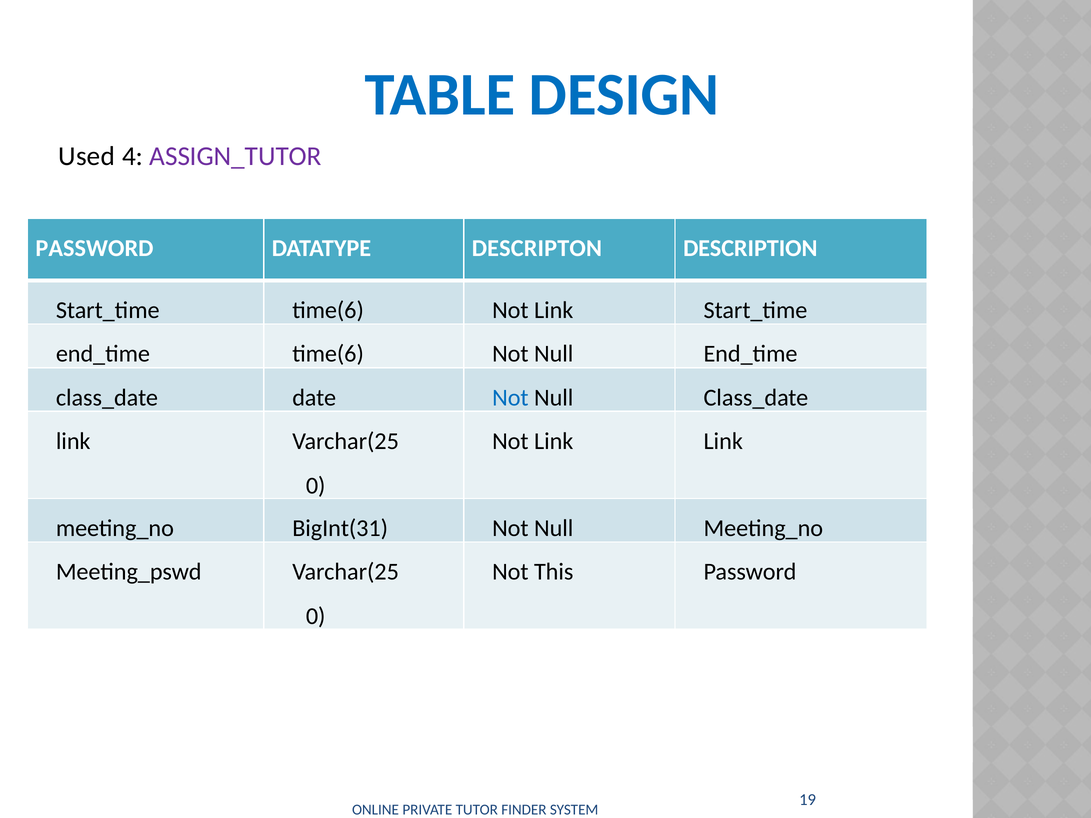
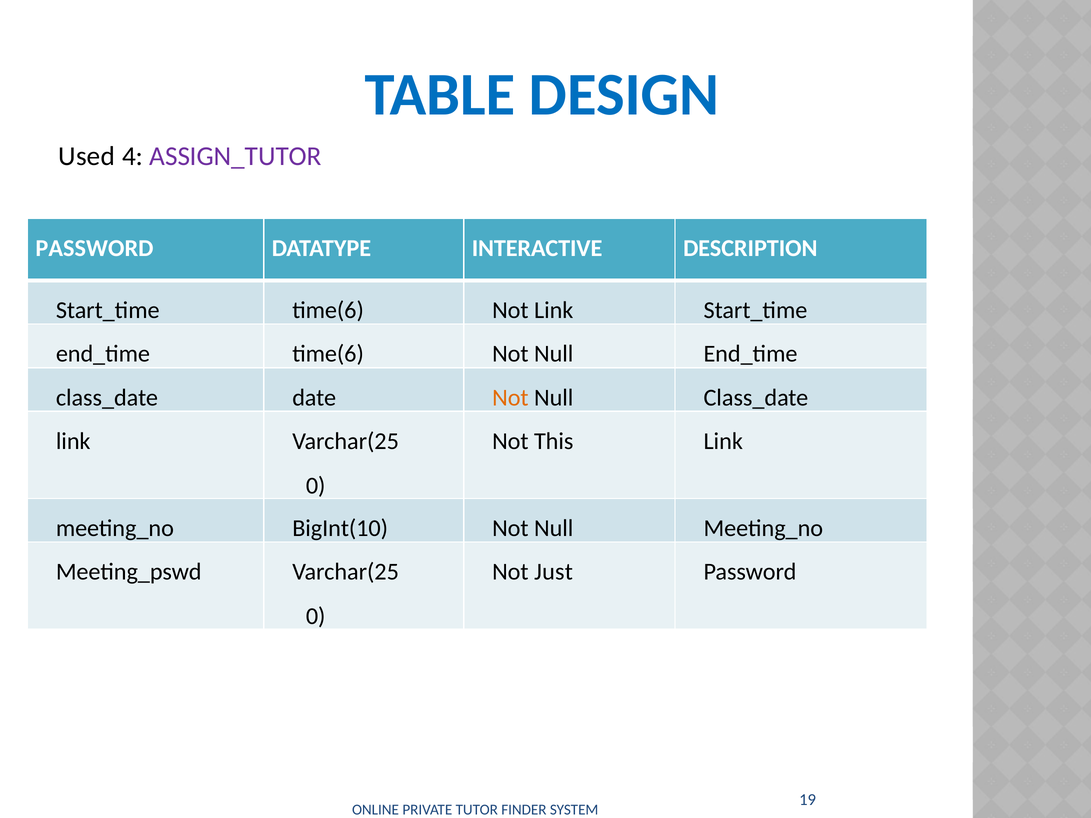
DESCRIPTON: DESCRIPTON -> INTERACTIVE (537, 248)
Not colour: blue -> orange (510, 398)
Link: Link -> This (554, 441)
BigInt(31: BigInt(31 -> BigInt(10 (340, 529)
This: This -> Just (554, 572)
